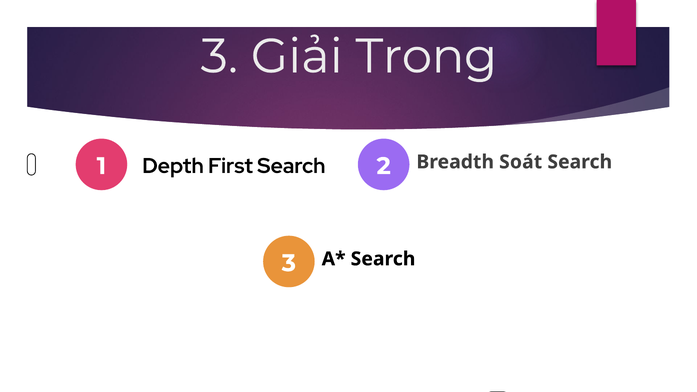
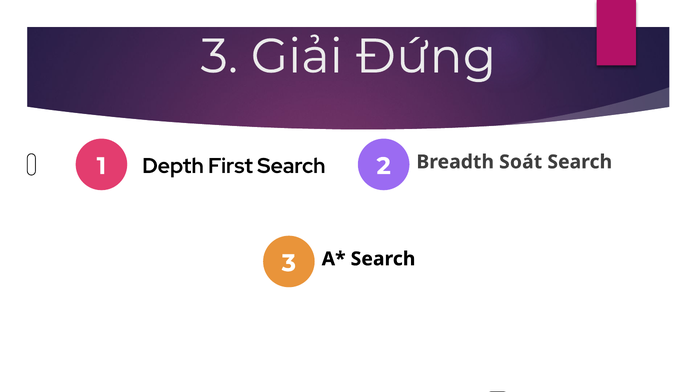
Trong: Trong -> Đứng (426, 56)
